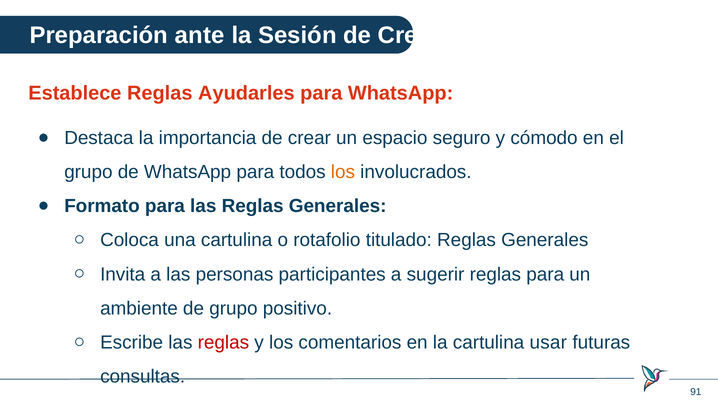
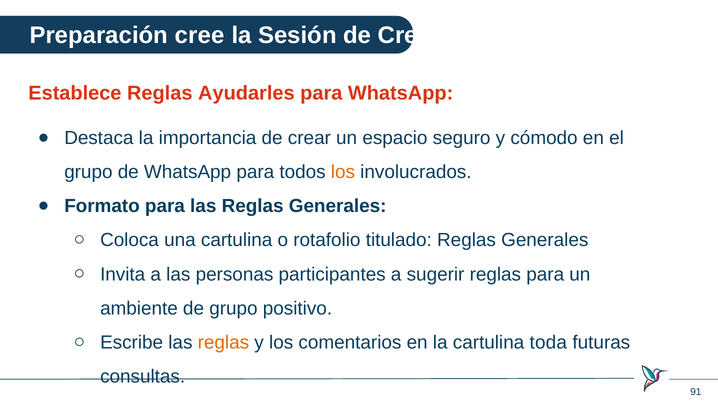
ante: ante -> cree (200, 35)
reglas colour: red -> orange (223, 342)
usar: usar -> toda (548, 342)
